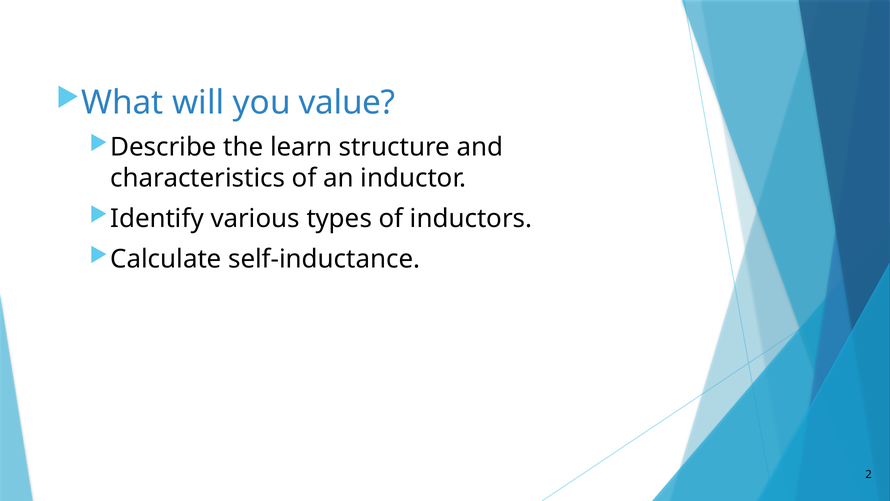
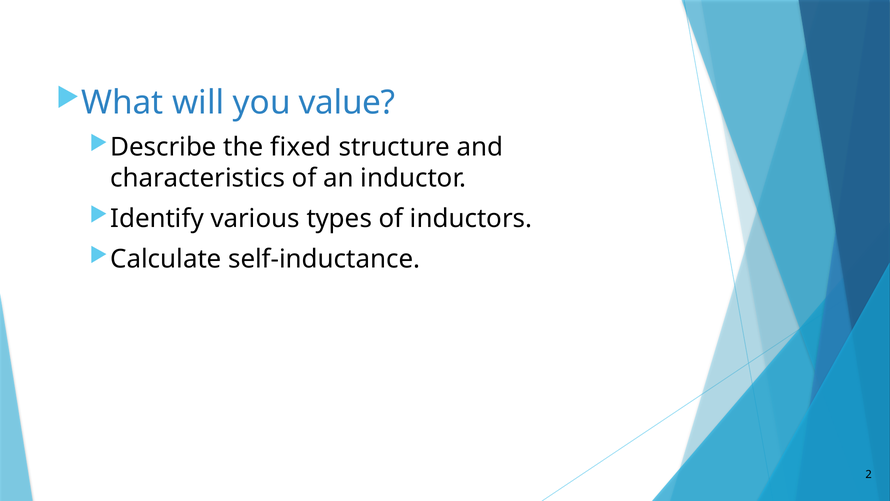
learn: learn -> fixed (301, 147)
